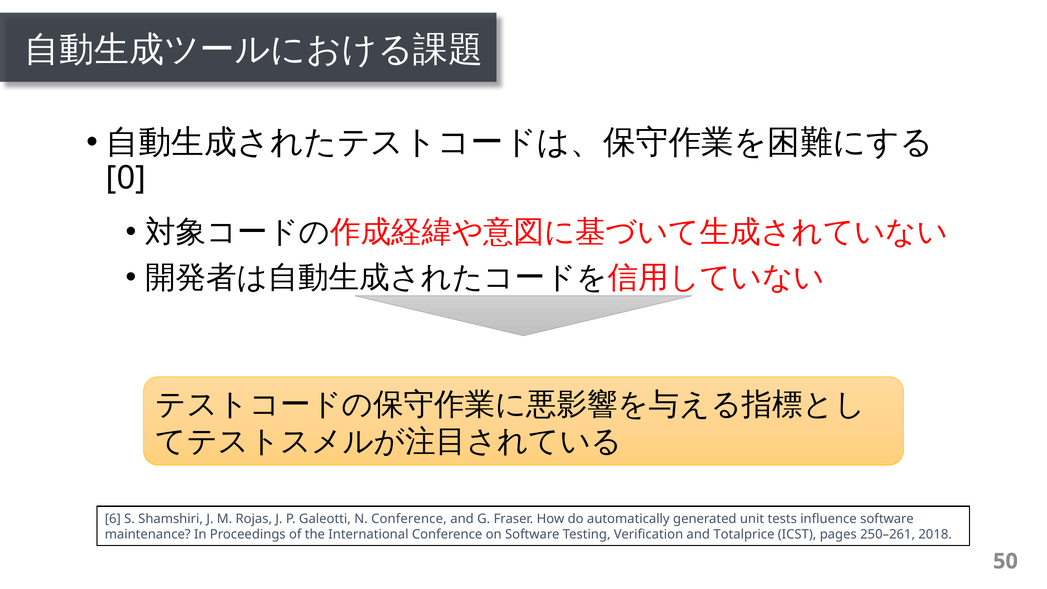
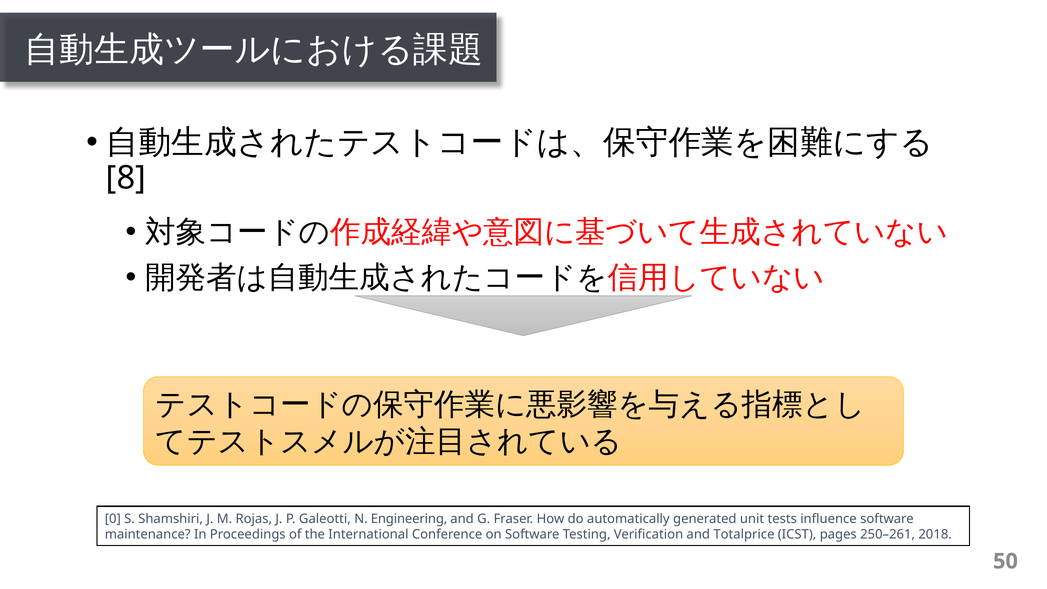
0: 0 -> 8 (126, 178)
6: 6 -> 0 (113, 519)
N Conference: Conference -> Engineering (409, 519)
